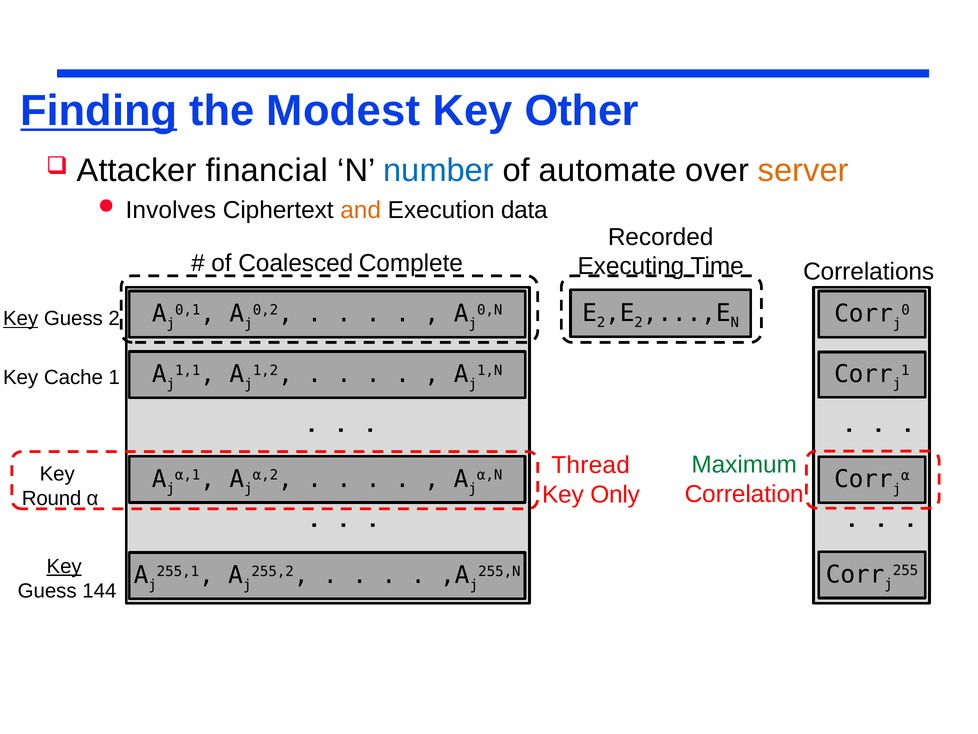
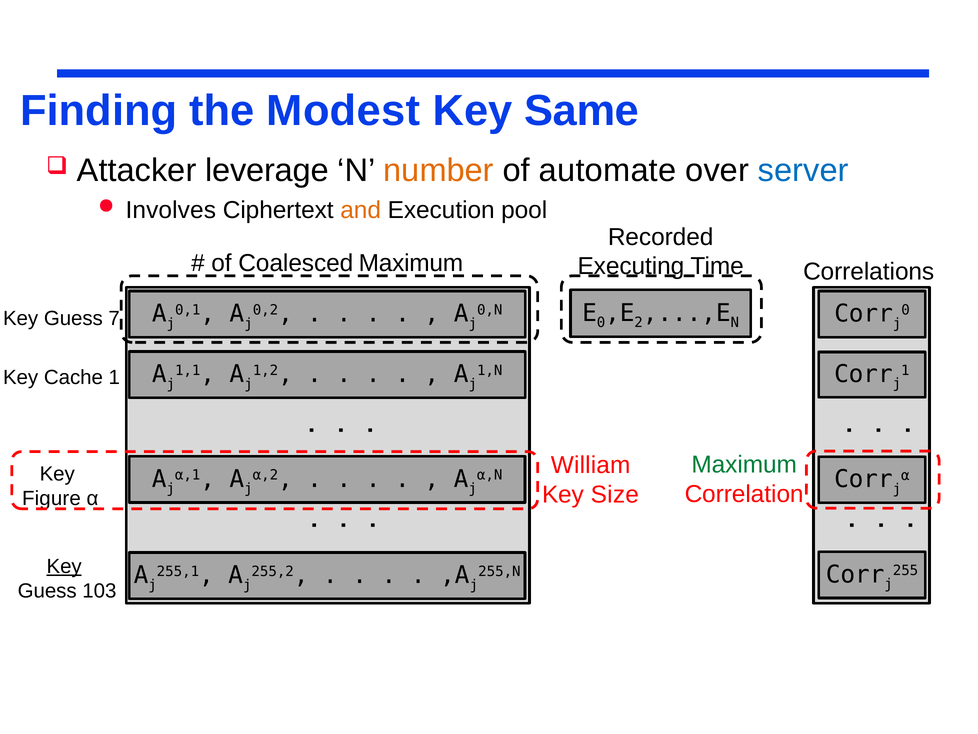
Finding underline: present -> none (99, 111)
Other: Other -> Same (582, 111)
financial: financial -> leverage (267, 170)
number colour: blue -> orange (439, 170)
server colour: orange -> blue (803, 170)
data: data -> pool (524, 210)
Coalesced Complete: Complete -> Maximum (411, 263)
2: 2 -> 0 (601, 322)
Key underline: present -> none (21, 319)
Guess 2: 2 -> 7 (114, 319)
Thread: Thread -> William (591, 465)
Only: Only -> Size (615, 494)
Round: Round -> Figure (51, 498)
144: 144 -> 103 (99, 591)
